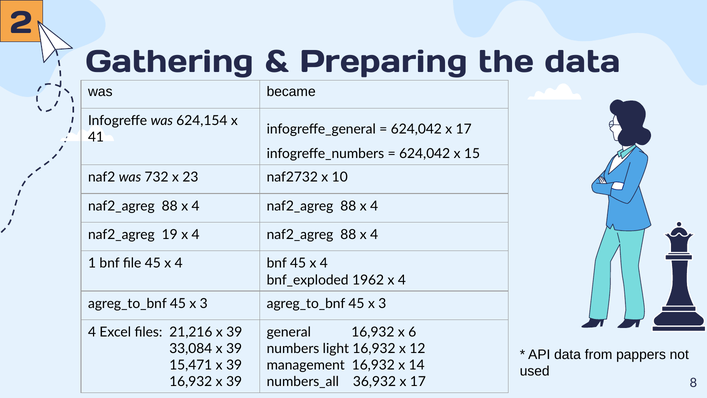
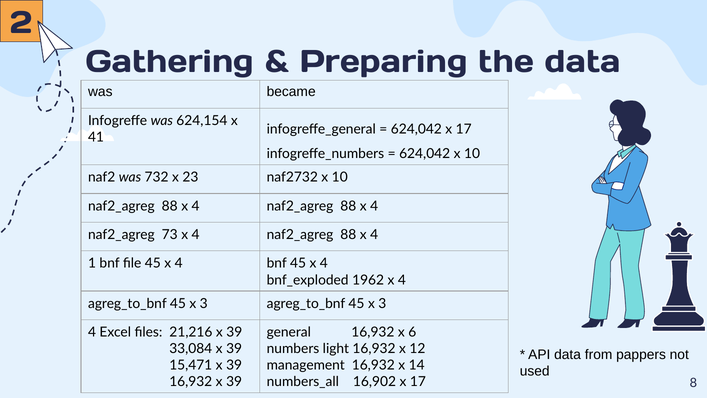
624,042 x 15: 15 -> 10 (472, 154)
19: 19 -> 73 (170, 235)
36,932: 36,932 -> 16,902 (374, 382)
